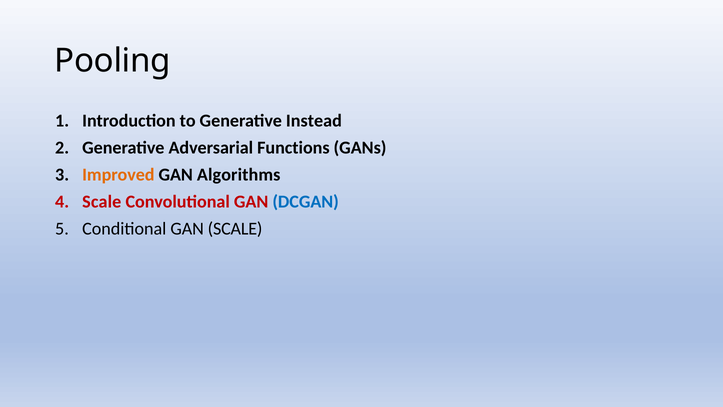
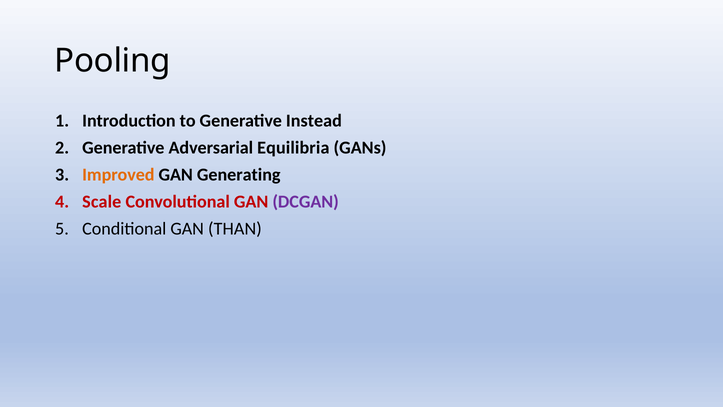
Functions: Functions -> Equilibria (293, 148)
Algorithms: Algorithms -> Generating (239, 175)
DCGAN colour: blue -> purple (306, 202)
GAN SCALE: SCALE -> THAN (235, 229)
